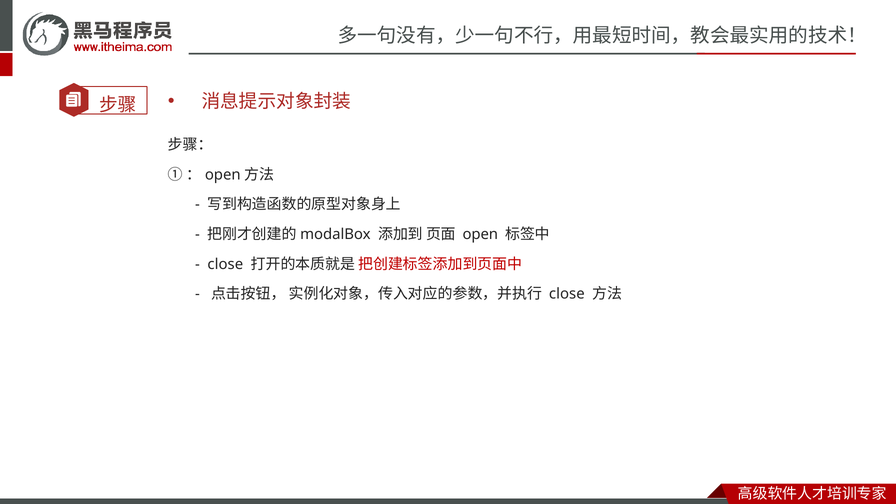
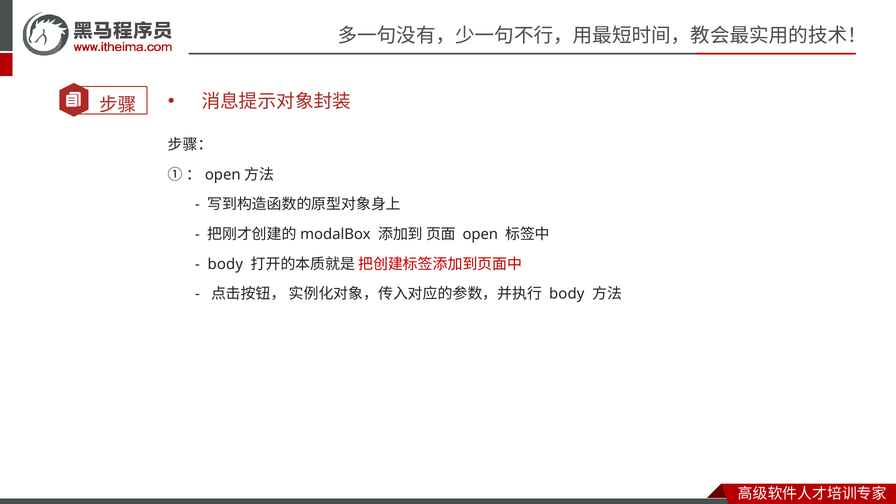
close: close -> body (225, 264)
close: close -> body (567, 294)
